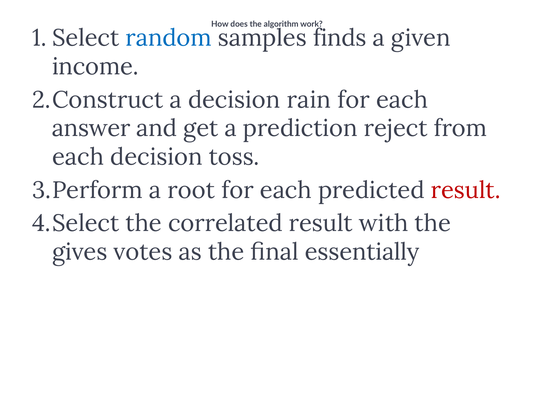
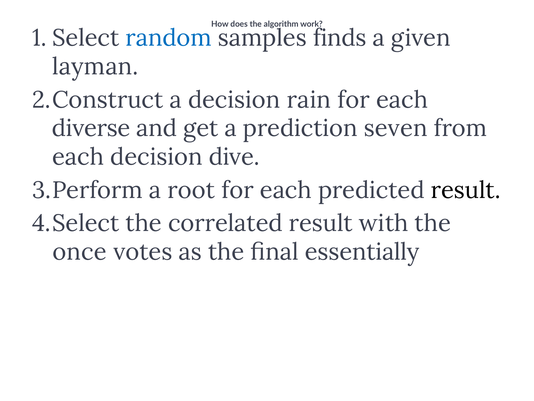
income: income -> layman (95, 66)
answer: answer -> diverse (91, 128)
reject: reject -> seven (396, 128)
toss: toss -> dive (234, 157)
result colour: red -> black (466, 190)
gives: gives -> once (80, 252)
